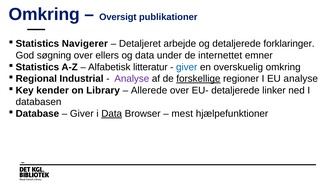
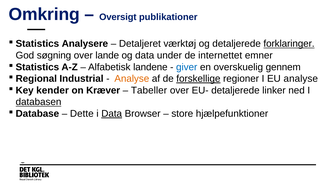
Navigerer: Navigerer -> Analysere (85, 44)
arbejde: arbejde -> værktøj (180, 44)
forklaringer underline: none -> present (289, 44)
ellers: ellers -> lande (107, 55)
litteratur: litteratur -> landene (150, 67)
overskuelig omkring: omkring -> gennem (283, 67)
Analyse colour: purple -> orange (132, 79)
Library: Library -> Kræver (103, 90)
Allerede: Allerede -> Tabeller (149, 90)
databasen underline: none -> present (38, 102)
Giver: Giver -> Dette (82, 114)
mest: mest -> store (182, 114)
